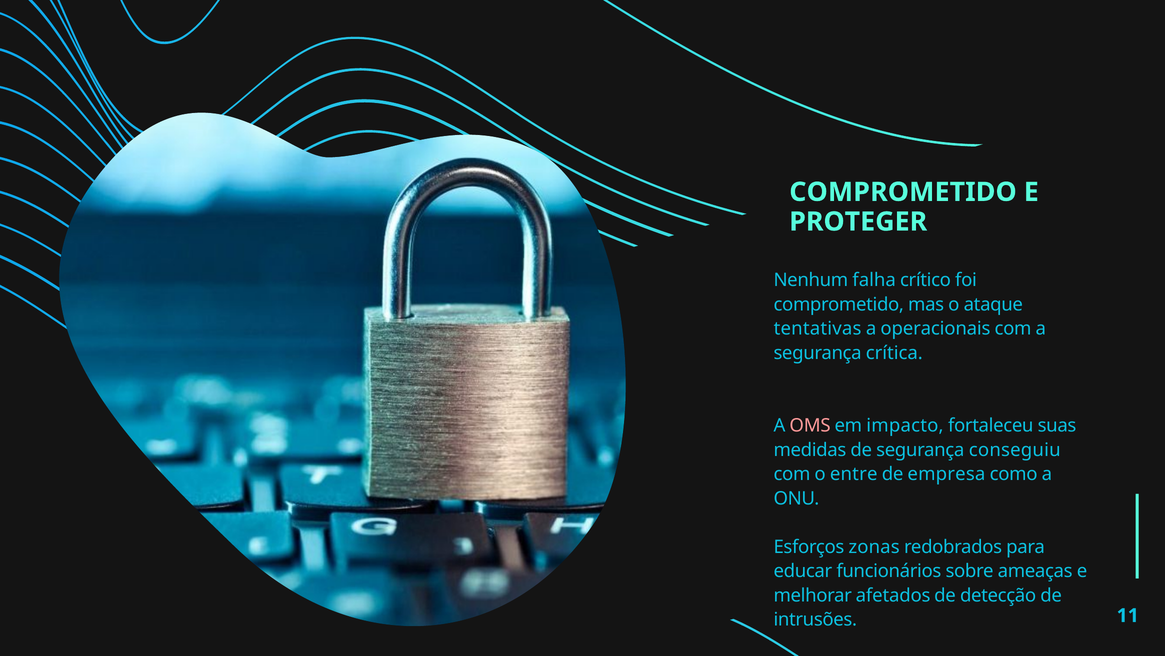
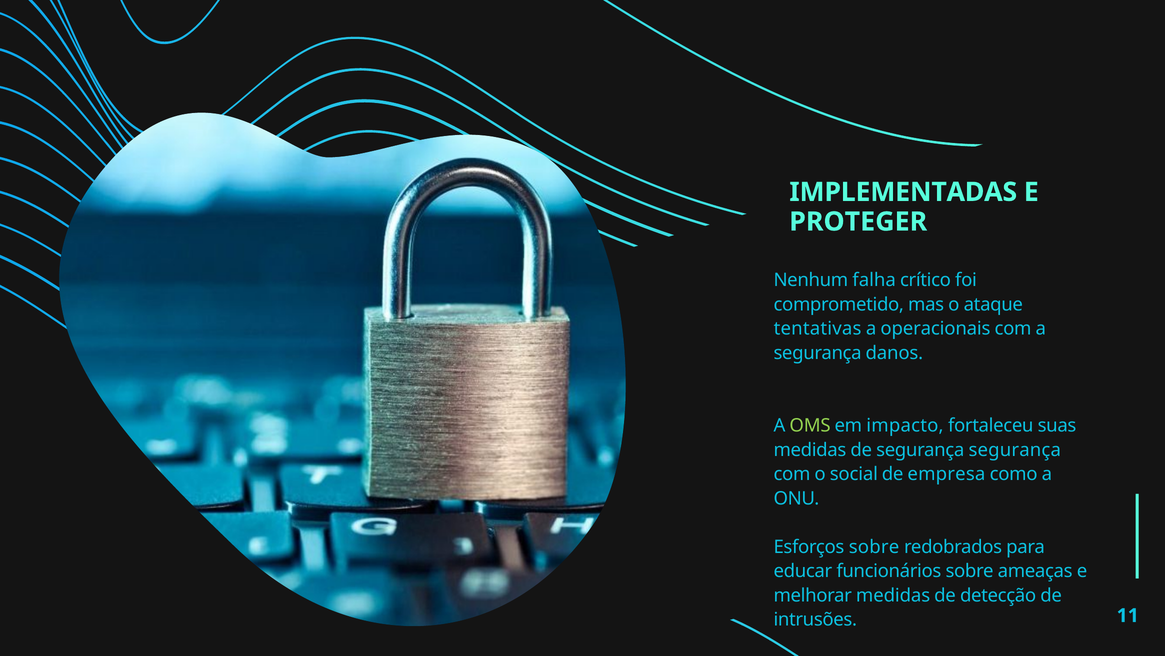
COMPROMETIDO: COMPROMETIDO -> IMPLEMENTADAS (903, 192)
crítica: crítica -> danos (894, 353)
OMS colour: pink -> light green (810, 425)
segurança conseguiu: conseguiu -> segurança (1015, 449)
entre: entre -> social (854, 474)
Esforços zonas: zonas -> sobre (874, 546)
melhorar afetados: afetados -> medidas (893, 595)
